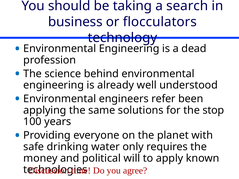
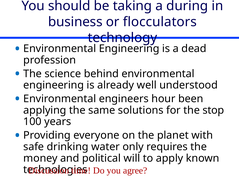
search: search -> during (187, 6)
refer: refer -> hour (163, 99)
